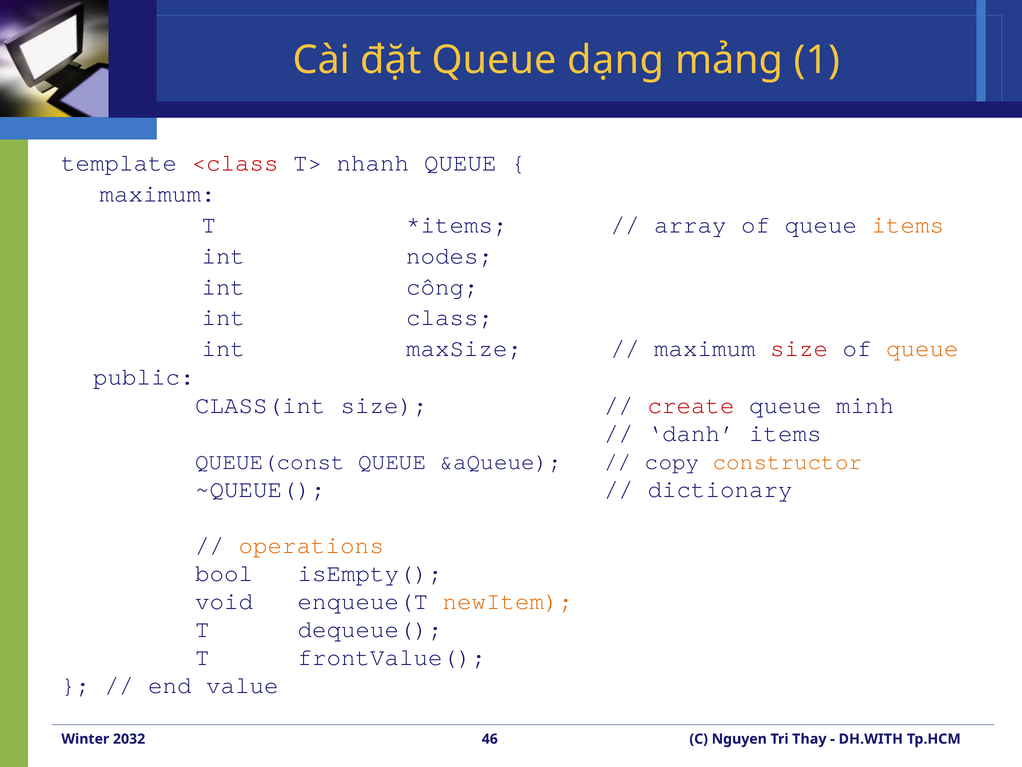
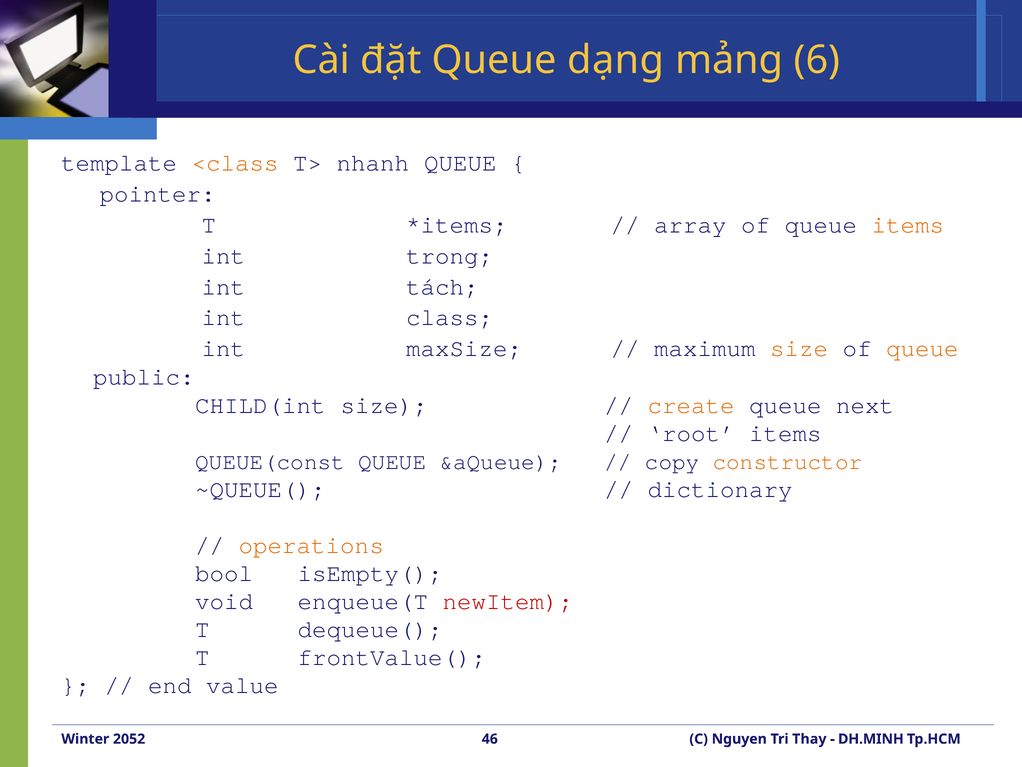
1: 1 -> 6 (817, 60)
<class colour: red -> orange (235, 163)
maximum: maximum -> pointer (158, 194)
nodes: nodes -> trong (450, 255)
công: công -> tách (442, 286)
size colour: red -> orange (799, 348)
CLASS(int: CLASS(int -> CHILD(int (261, 405)
create colour: red -> orange (691, 405)
minh: minh -> next (865, 405)
danh: danh -> root (691, 433)
newItem colour: orange -> red (508, 601)
2032: 2032 -> 2052 (129, 739)
DH.WITH: DH.WITH -> DH.MINH (871, 739)
